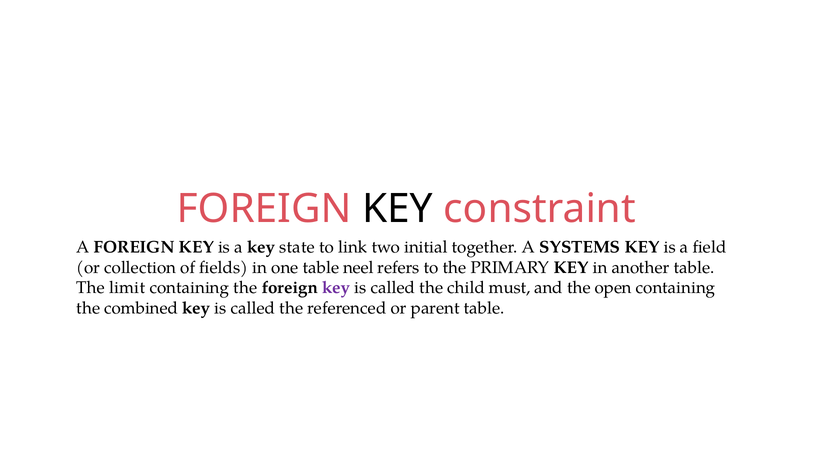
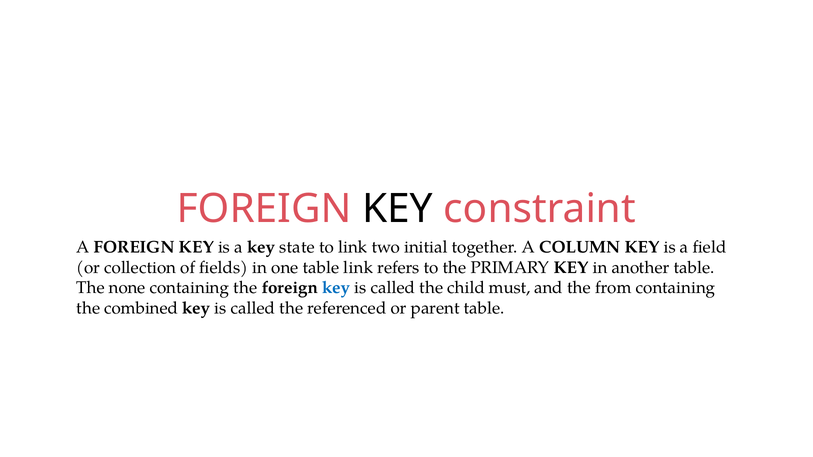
SYSTEMS: SYSTEMS -> COLUMN (580, 247)
table neel: neel -> link (358, 268)
limit: limit -> none (127, 288)
key colour: purple -> blue (336, 288)
open: open -> from (613, 288)
